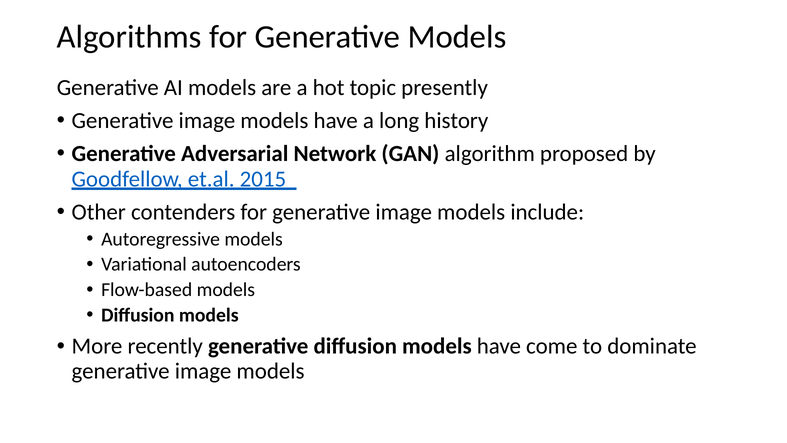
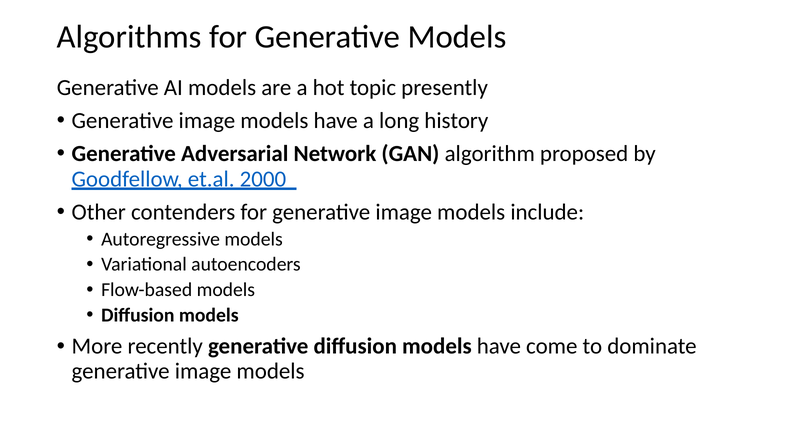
2015: 2015 -> 2000 (263, 179)
